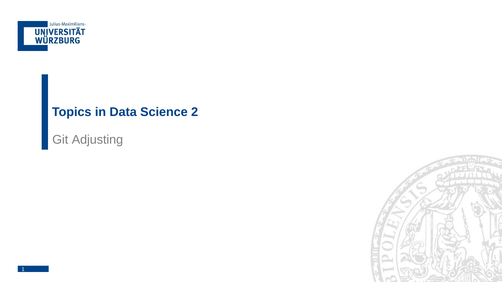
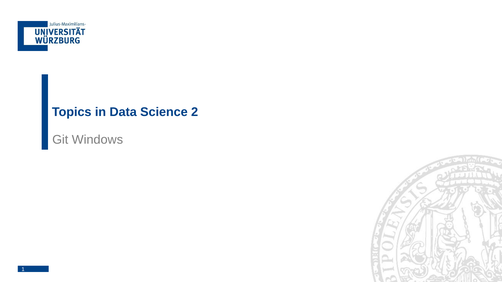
Adjusting: Adjusting -> Windows (97, 140)
